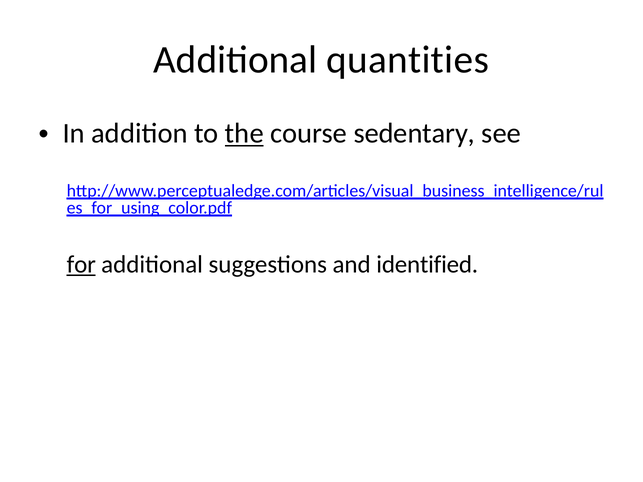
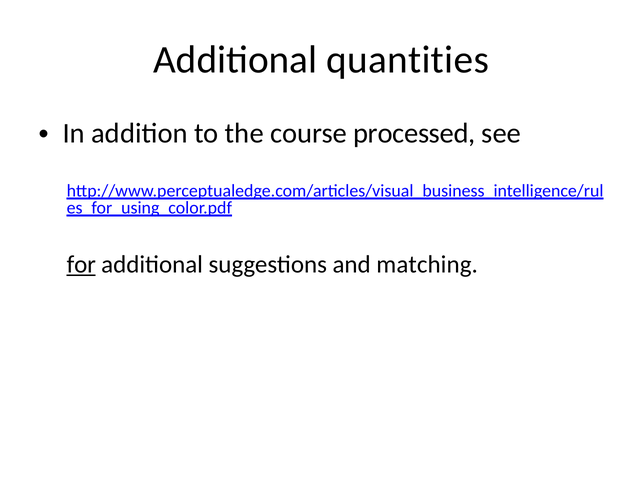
the underline: present -> none (244, 134)
sedentary: sedentary -> processed (414, 134)
identified: identified -> matching (427, 265)
